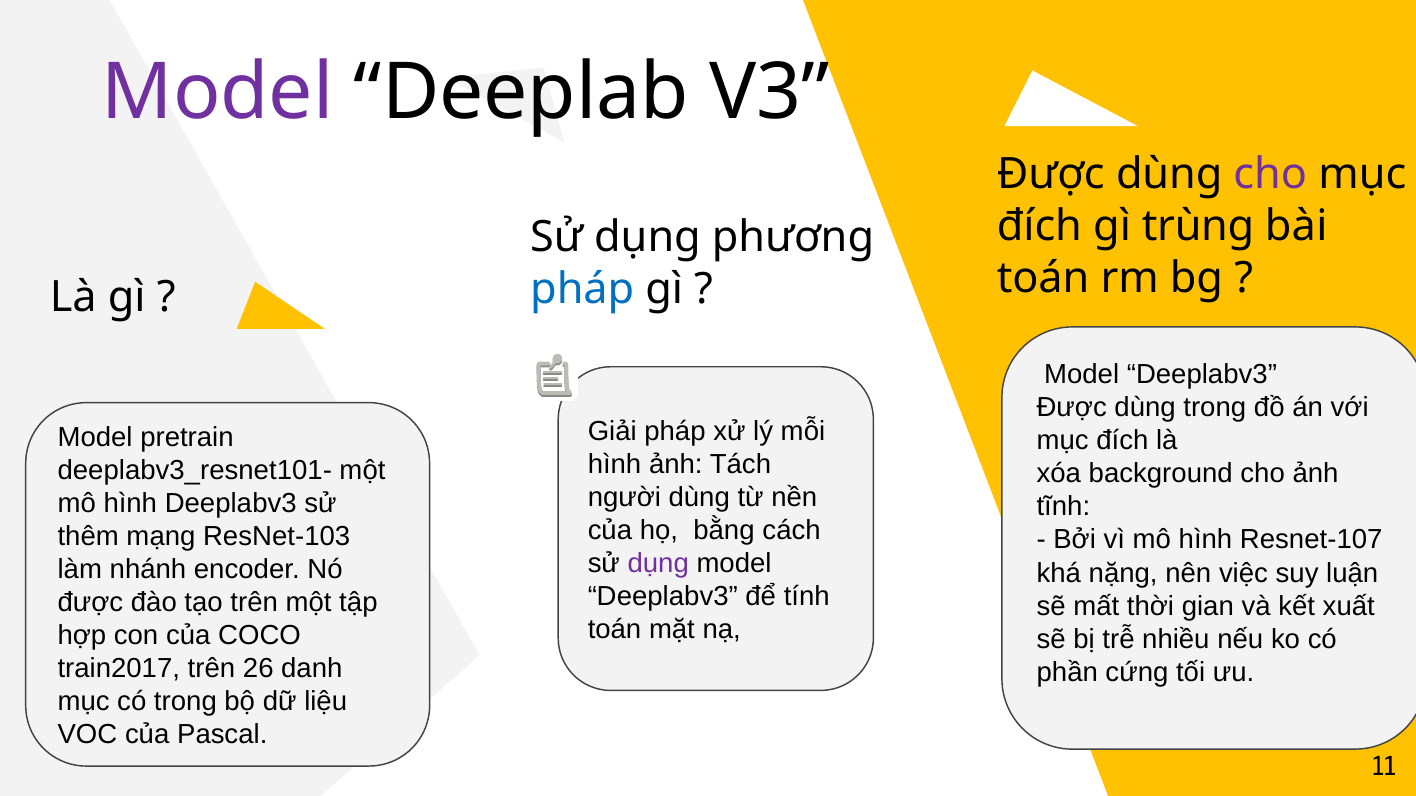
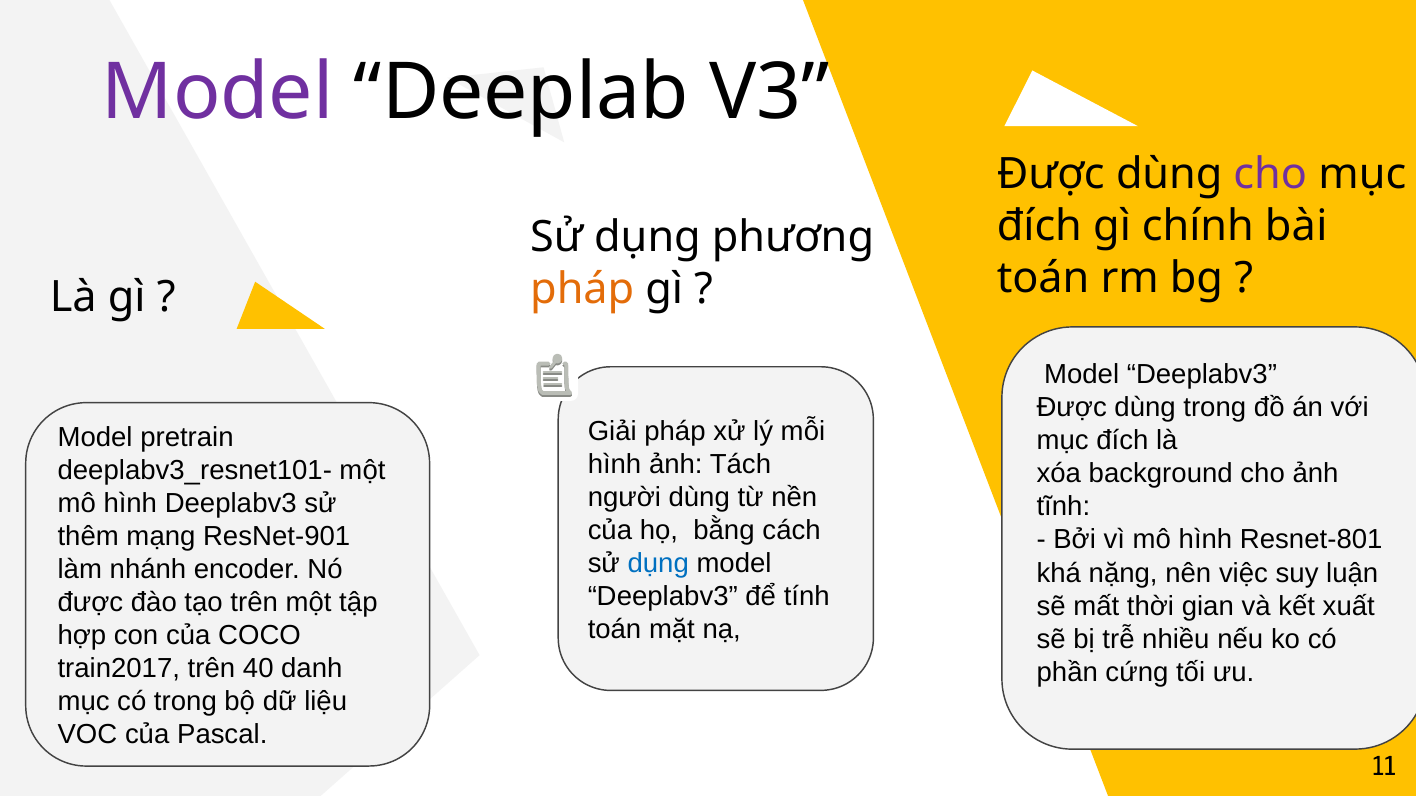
trùng: trùng -> chính (1198, 227)
pháp colour: blue -> orange (582, 289)
ResNet-103: ResNet-103 -> ResNet-901 (277, 537)
Resnet-107: Resnet-107 -> Resnet-801 (1311, 540)
dụng colour: purple -> blue (658, 564)
26: 26 -> 40 (258, 669)
